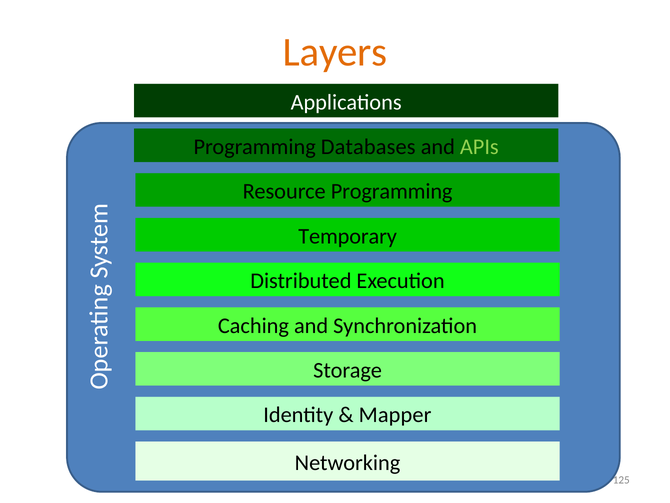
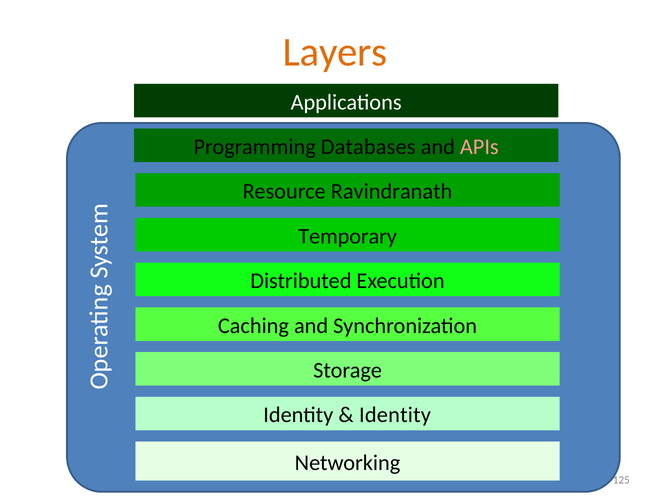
APIs colour: light green -> pink (479, 147)
Resource Programming: Programming -> Ravindranath (392, 191)
Mapper: Mapper -> Identity (395, 415)
